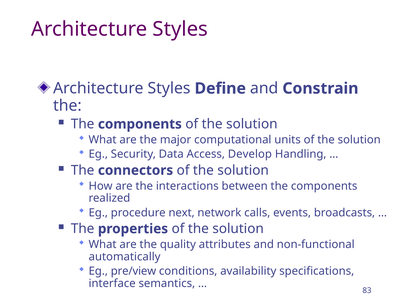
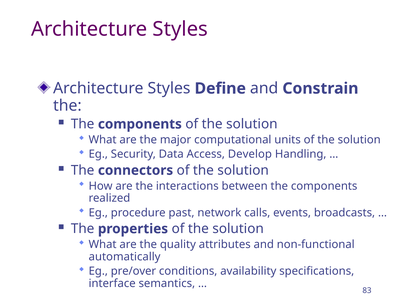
next: next -> past (182, 212)
pre/view: pre/view -> pre/over (133, 271)
